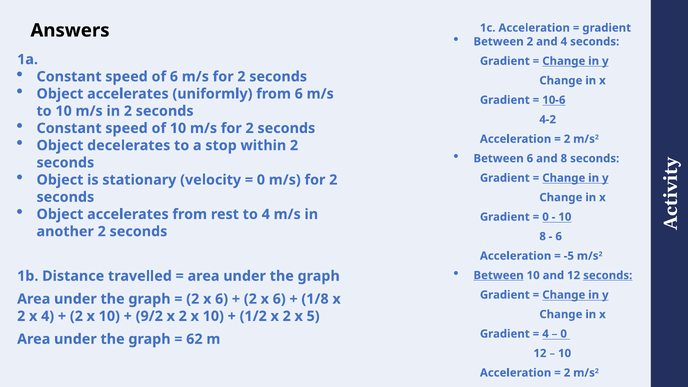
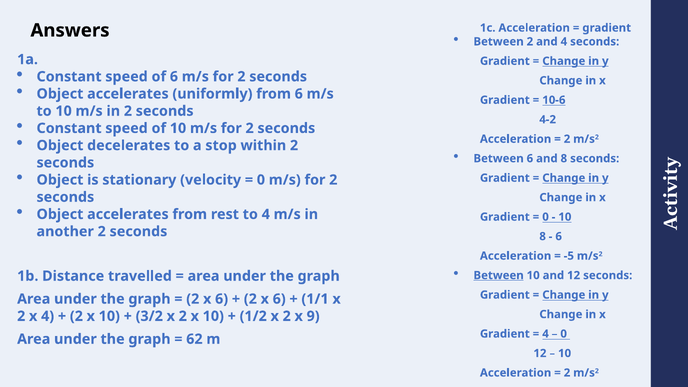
seconds underline: present -> none (608, 275)
1/8: 1/8 -> 1/1 (315, 299)
9/2: 9/2 -> 3/2 (149, 316)
5: 5 -> 9 (313, 316)
